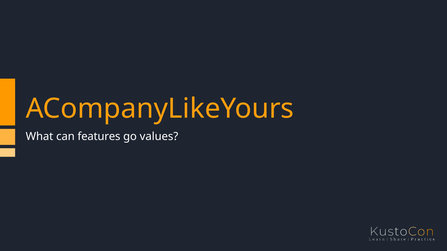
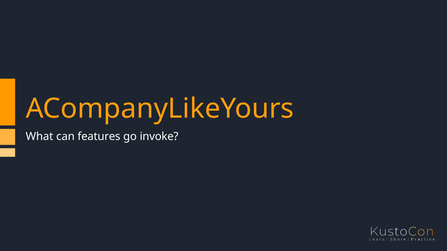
values: values -> invoke (159, 137)
